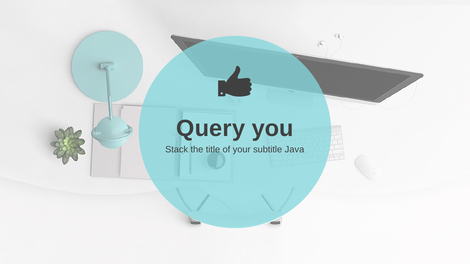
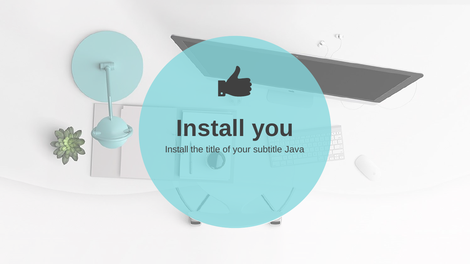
Query: Query -> Install (211, 129)
Stack: Stack -> Install (177, 150)
